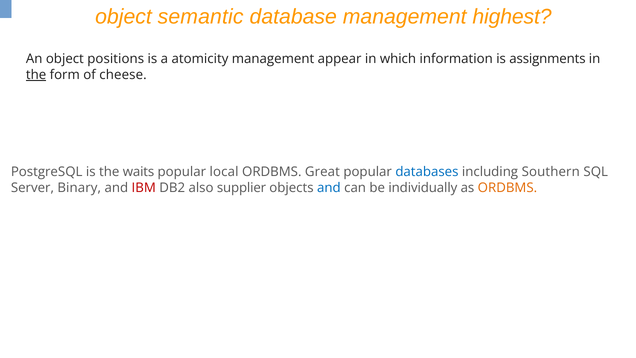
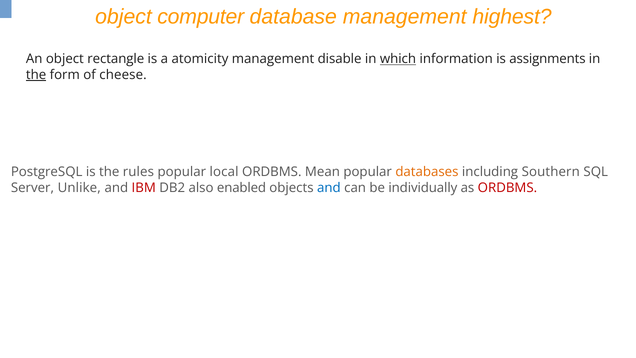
semantic: semantic -> computer (201, 17)
positions: positions -> rectangle (116, 59)
appear: appear -> disable (340, 59)
which underline: none -> present (398, 59)
waits: waits -> rules (138, 172)
Great: Great -> Mean (322, 172)
databases colour: blue -> orange (427, 172)
Binary: Binary -> Unlike (79, 188)
supplier: supplier -> enabled (242, 188)
ORDBMS colour: orange -> red (507, 188)
